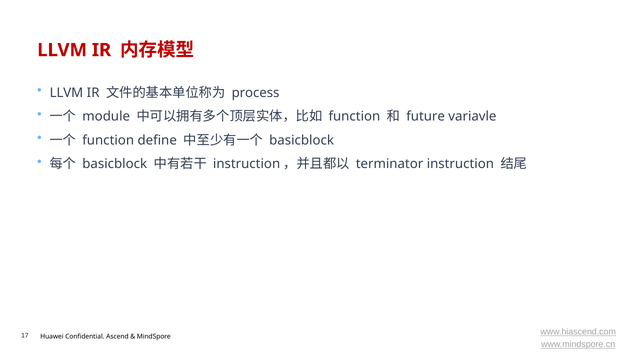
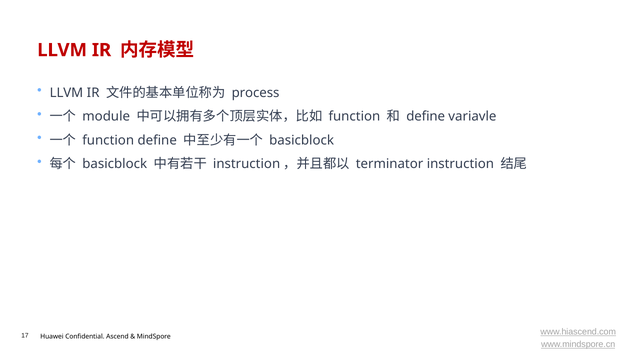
future: future -> define (426, 117)
